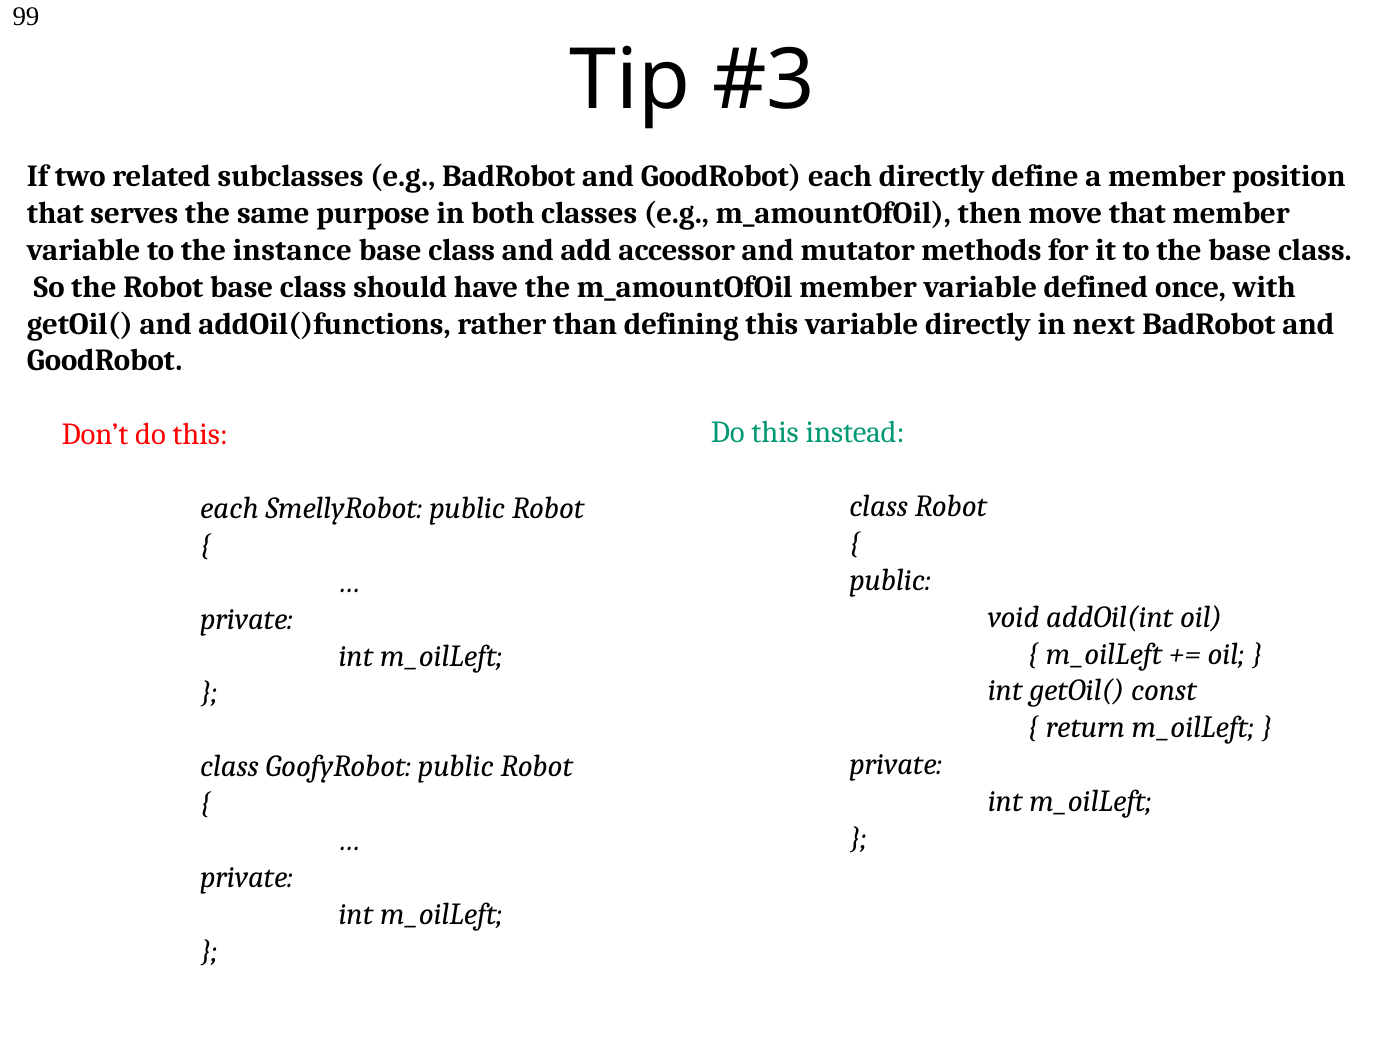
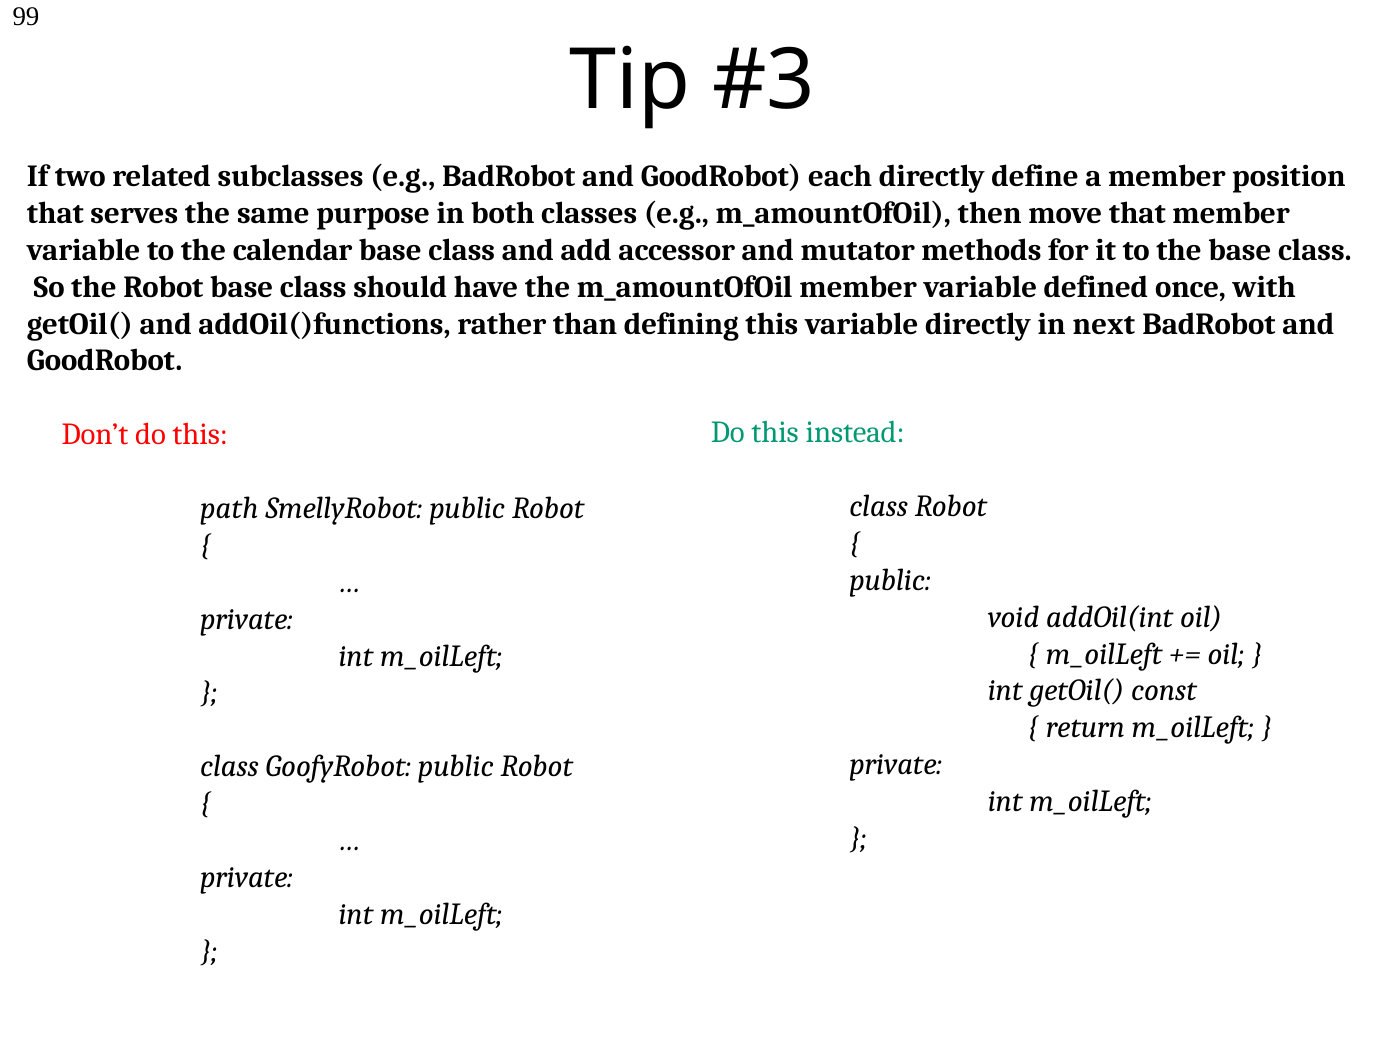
instance: instance -> calendar (293, 250)
each: each -> path (229, 509)
